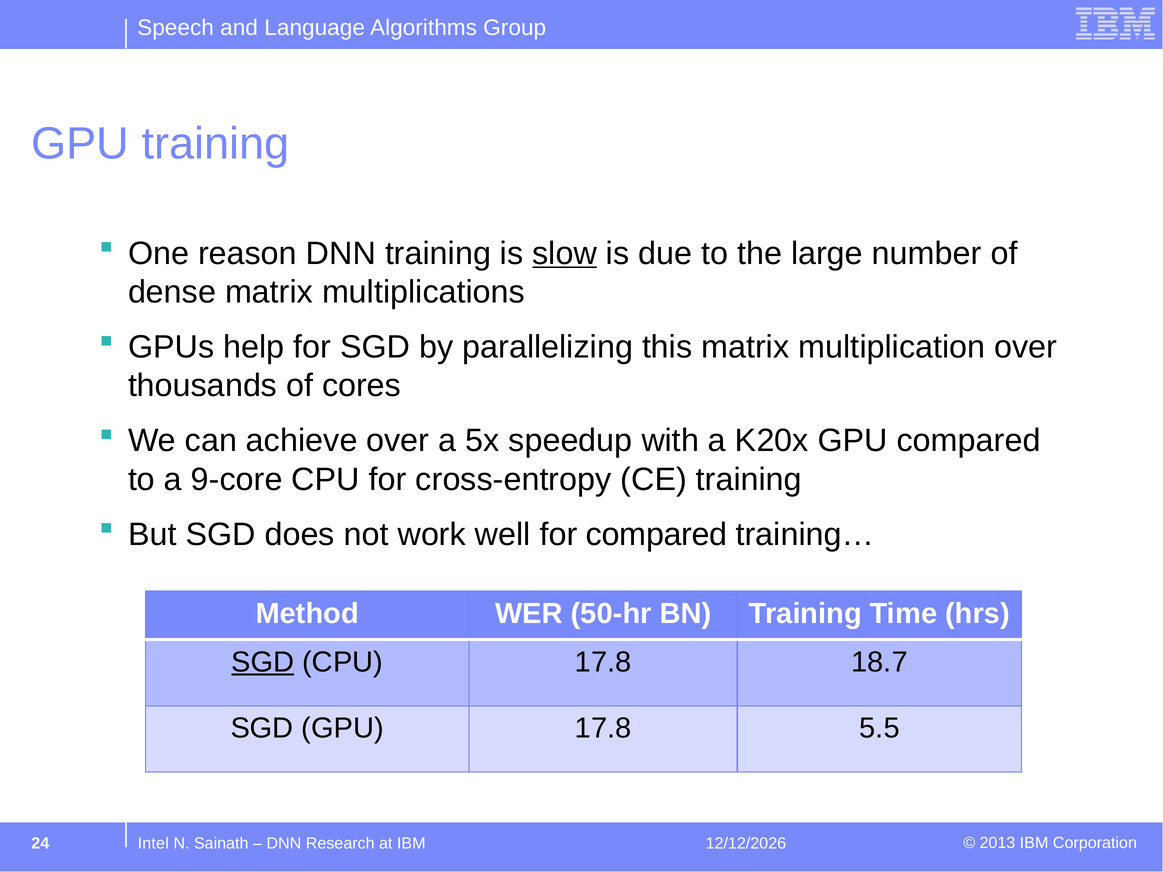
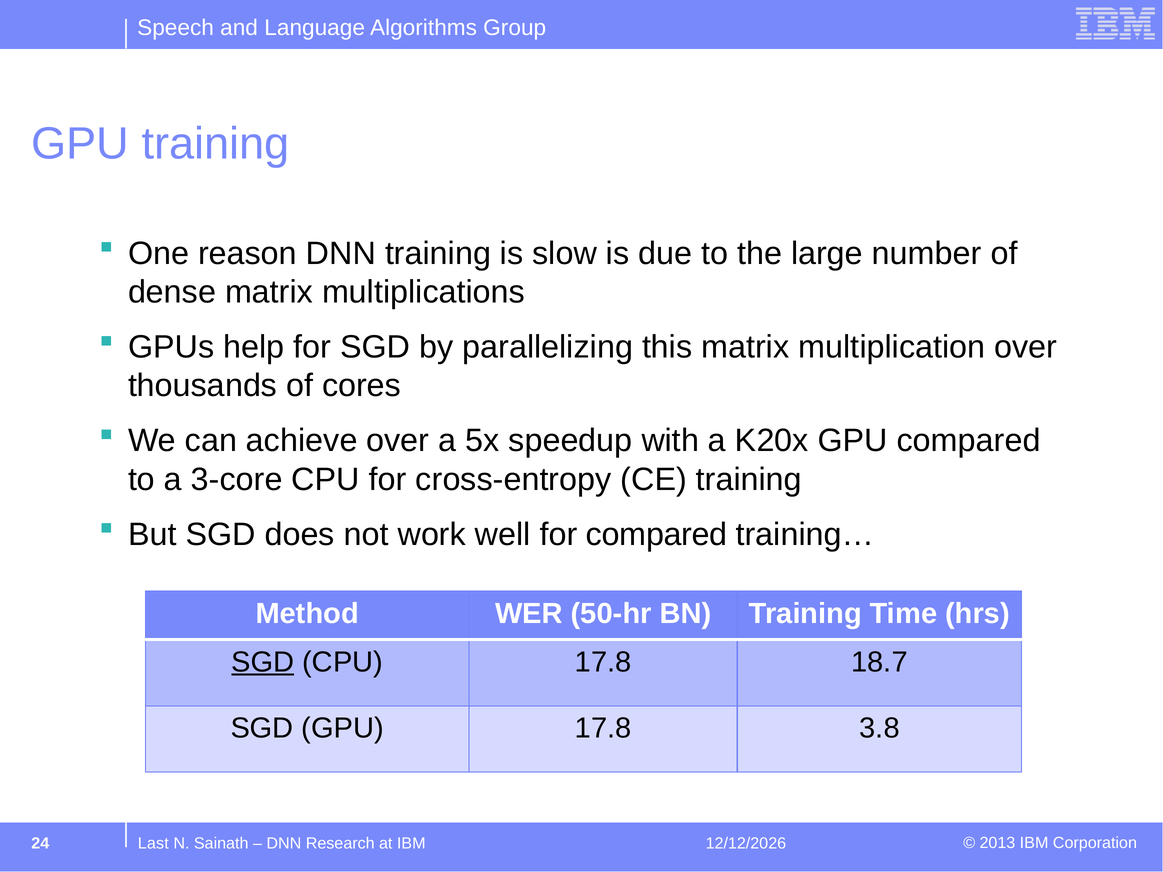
slow underline: present -> none (565, 253)
9-core: 9-core -> 3-core (237, 480)
5.5: 5.5 -> 3.8 (880, 729)
Intel: Intel -> Last (153, 844)
